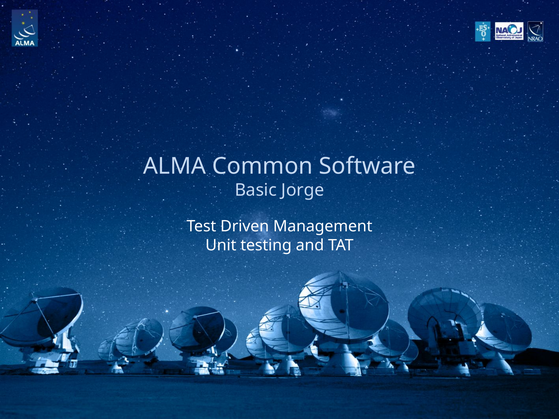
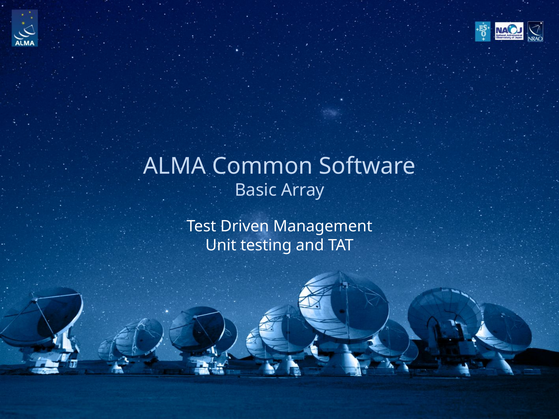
Jorge: Jorge -> Array (303, 190)
